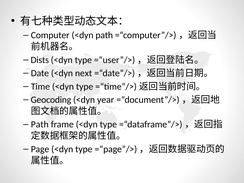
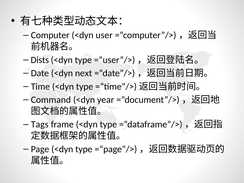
<dyn path: path -> user (104, 35)
Geocoding: Geocoding -> Command (51, 100)
Path: Path -> Tags (40, 124)
